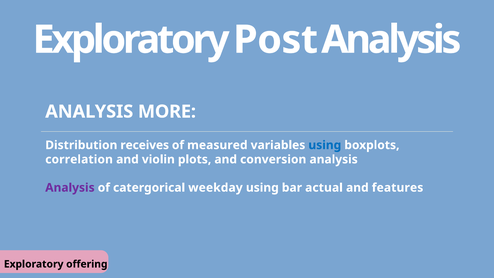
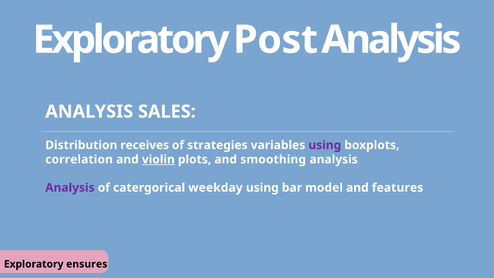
MORE: MORE -> SALES (167, 112)
measured: measured -> strategies (217, 145)
using colour: blue -> purple (325, 145)
violin underline: none -> present (158, 159)
conversion: conversion -> smoothing (273, 159)
actual: actual -> model (324, 188)
offering: offering -> ensures (87, 264)
